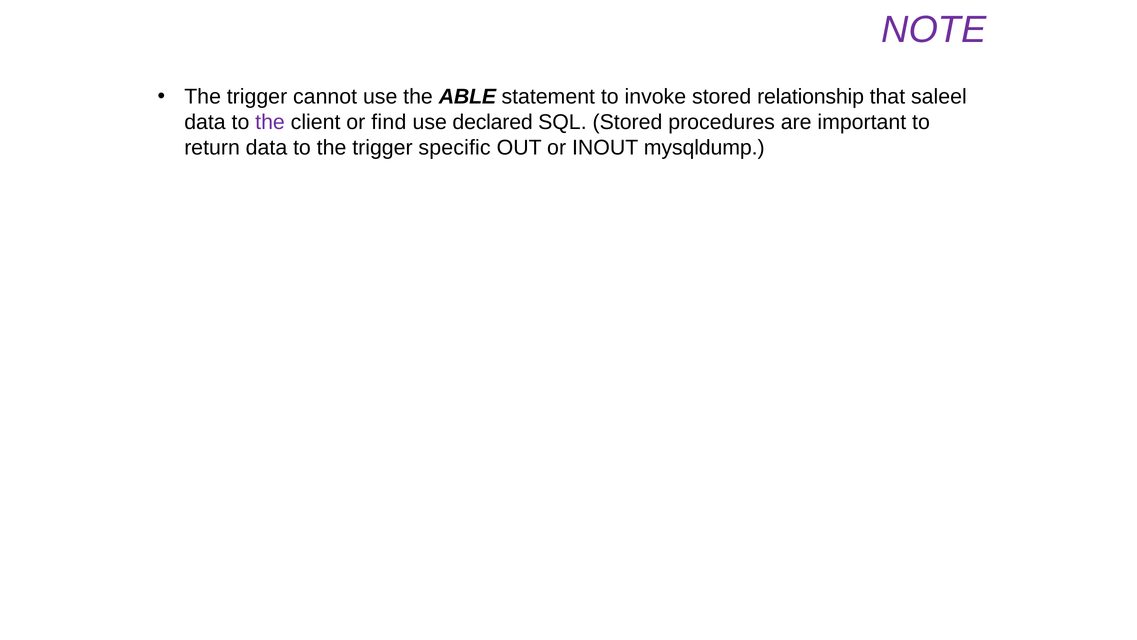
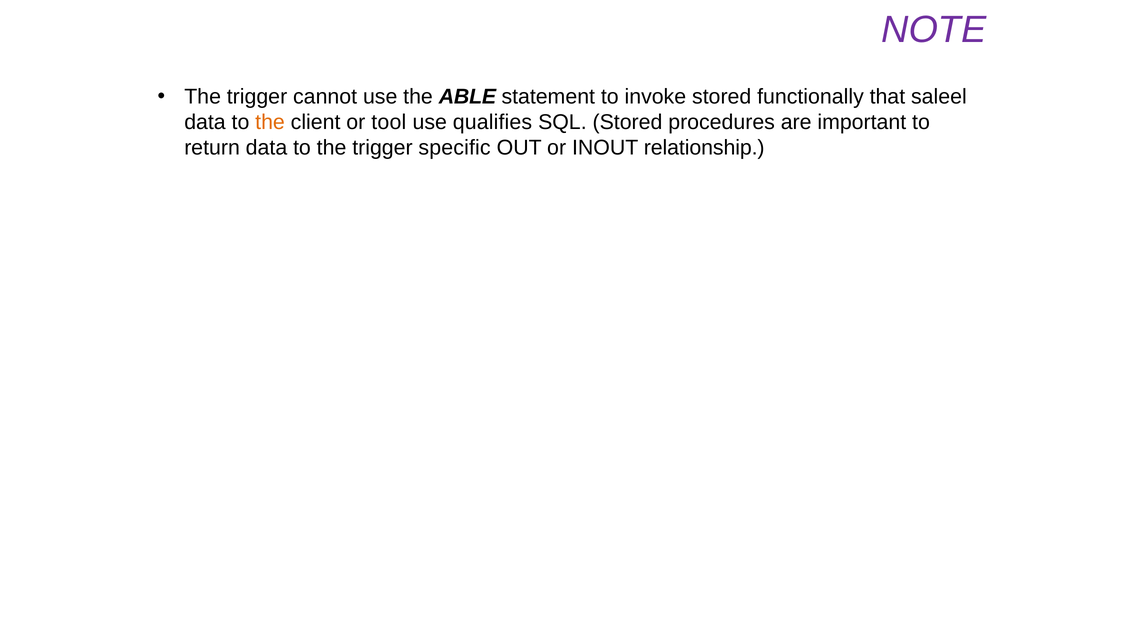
relationship: relationship -> functionally (810, 97)
the colour: purple -> orange (270, 122)
find: find -> tool (389, 122)
declared: declared -> qualifies (492, 122)
mysqldump: mysqldump -> relationship (704, 148)
